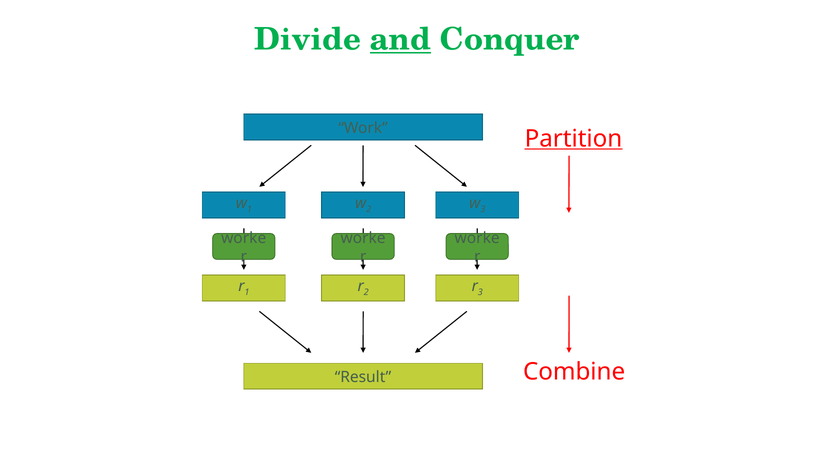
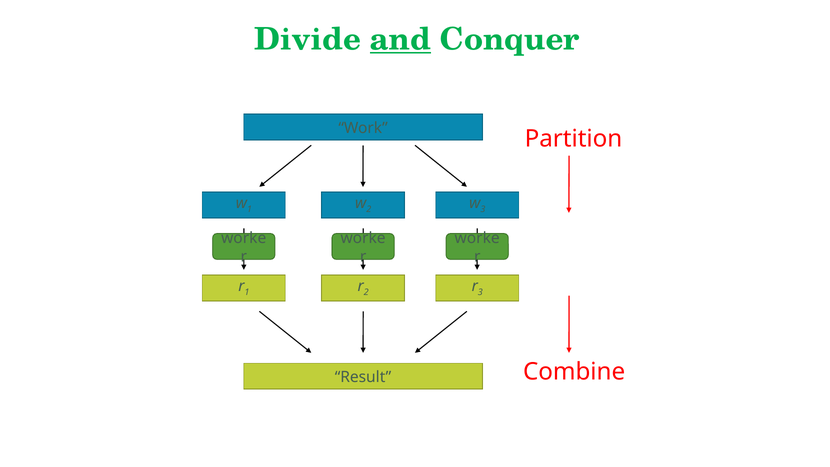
Partition underline: present -> none (573, 139)
